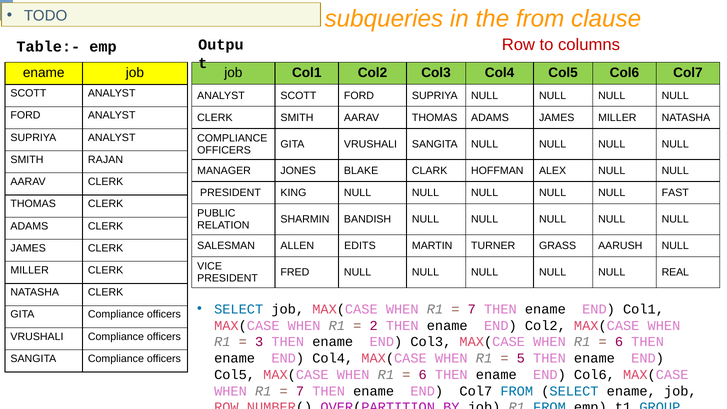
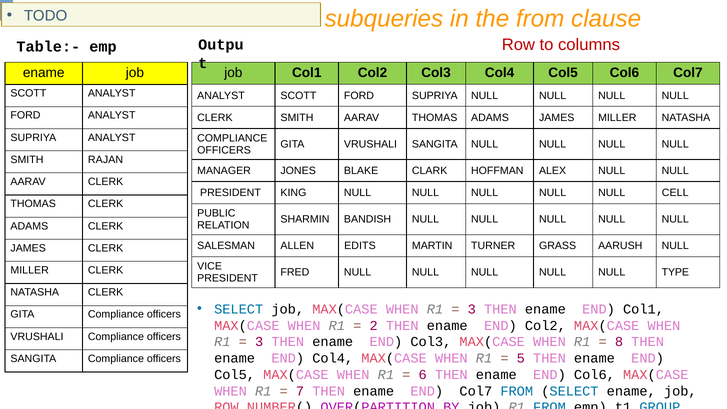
FAST: FAST -> CELL (675, 193)
REAL: REAL -> TYPE (675, 272)
7: 7 -> 3 (472, 309)
6: 6 -> 8 (619, 342)
